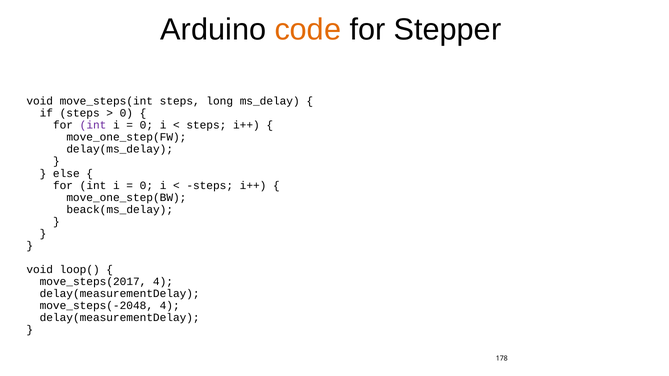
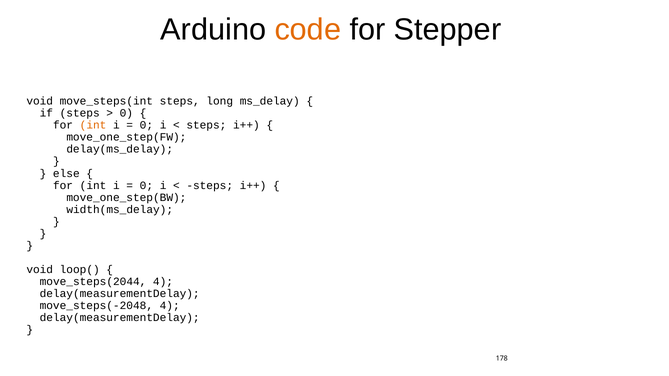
int colour: purple -> orange (93, 125)
beack(ms_delay: beack(ms_delay -> width(ms_delay (120, 210)
move_steps(2017: move_steps(2017 -> move_steps(2044 (93, 282)
